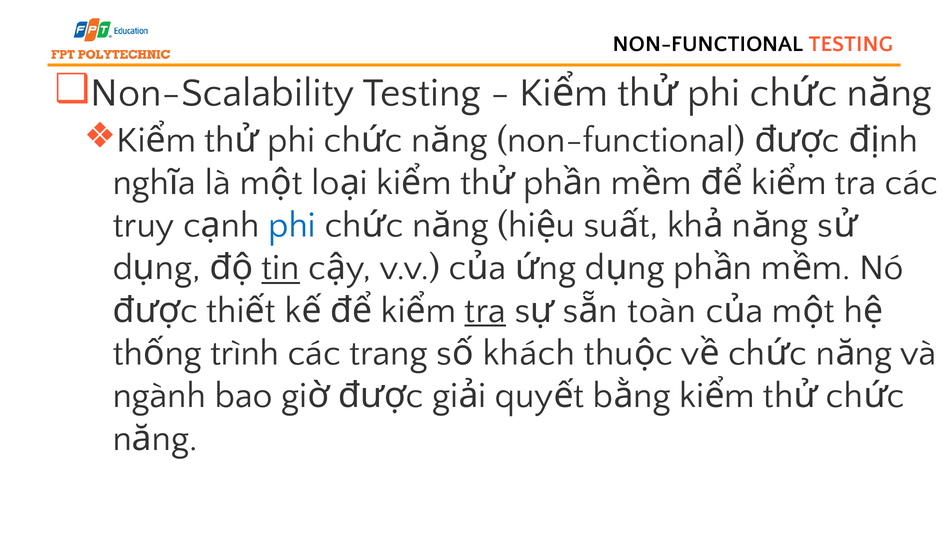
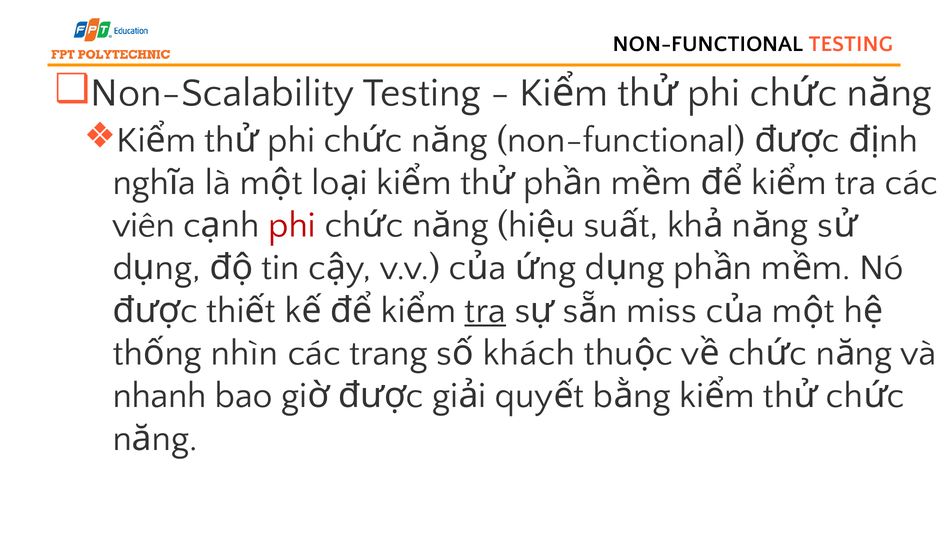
truy: truy -> viên (144, 225)
phi colour: blue -> red (292, 225)
tin underline: present -> none (281, 268)
toàn: toàn -> miss (662, 311)
trình: trình -> nhìn (244, 353)
ngành: ngành -> nhanh (160, 396)
